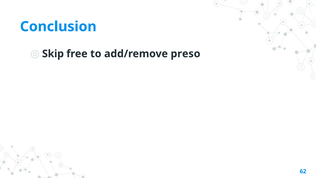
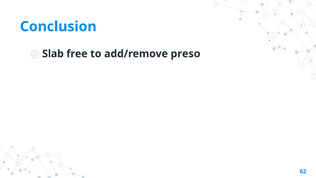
Skip: Skip -> Slab (53, 54)
